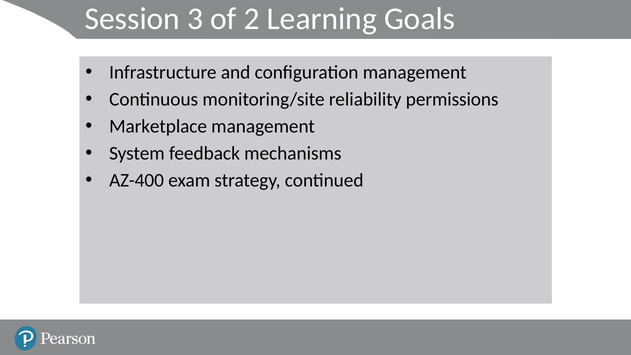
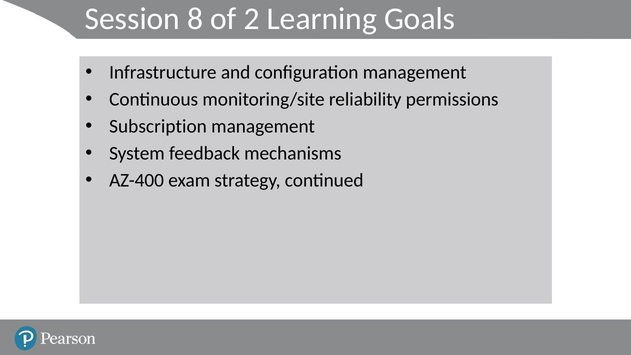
3: 3 -> 8 (195, 19)
Marketplace: Marketplace -> Subscription (158, 126)
